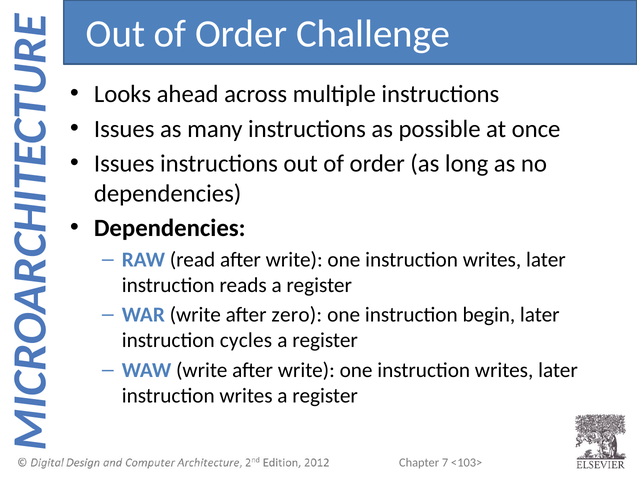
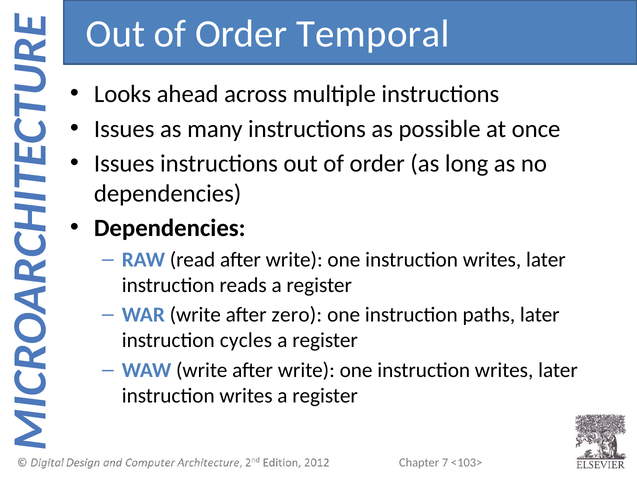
Challenge: Challenge -> Temporal (373, 34)
begin: begin -> paths (489, 315)
